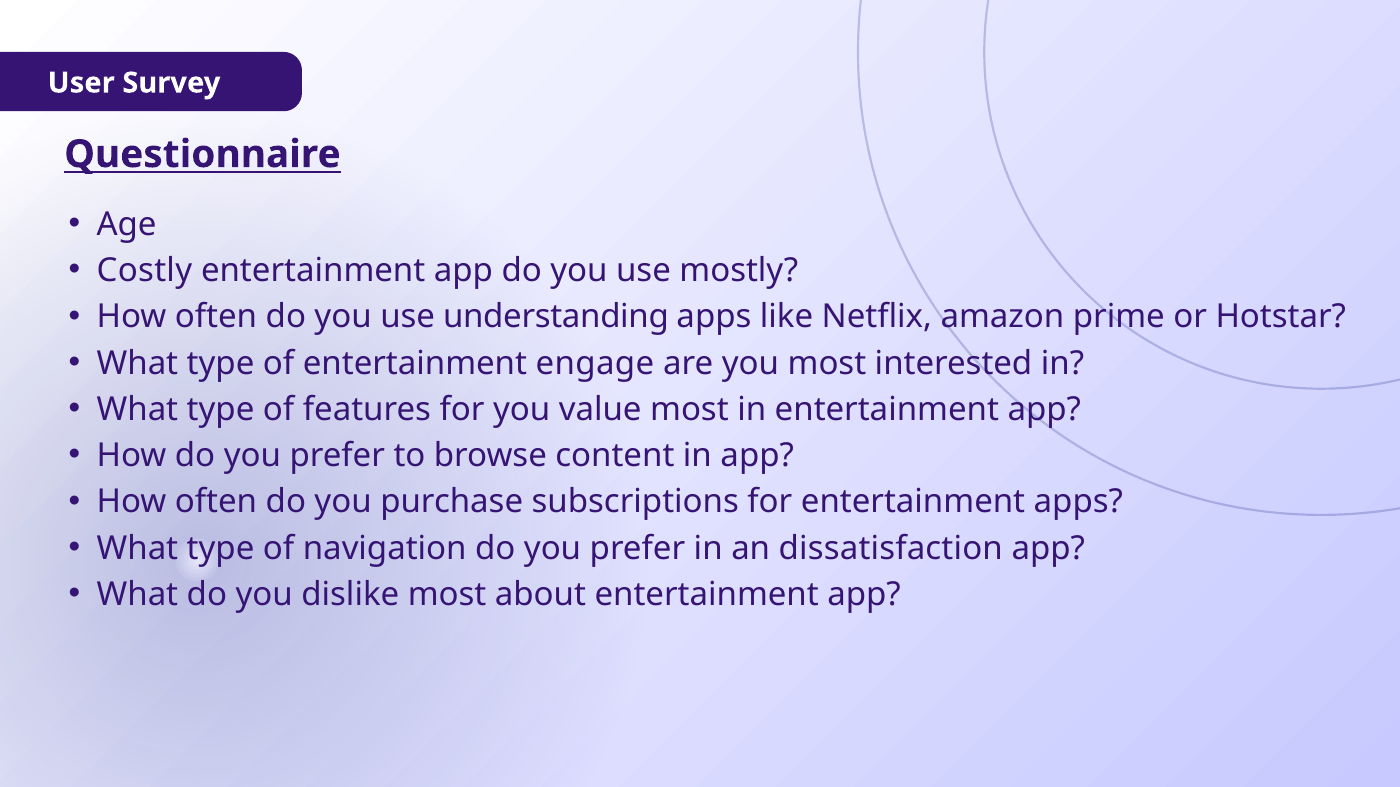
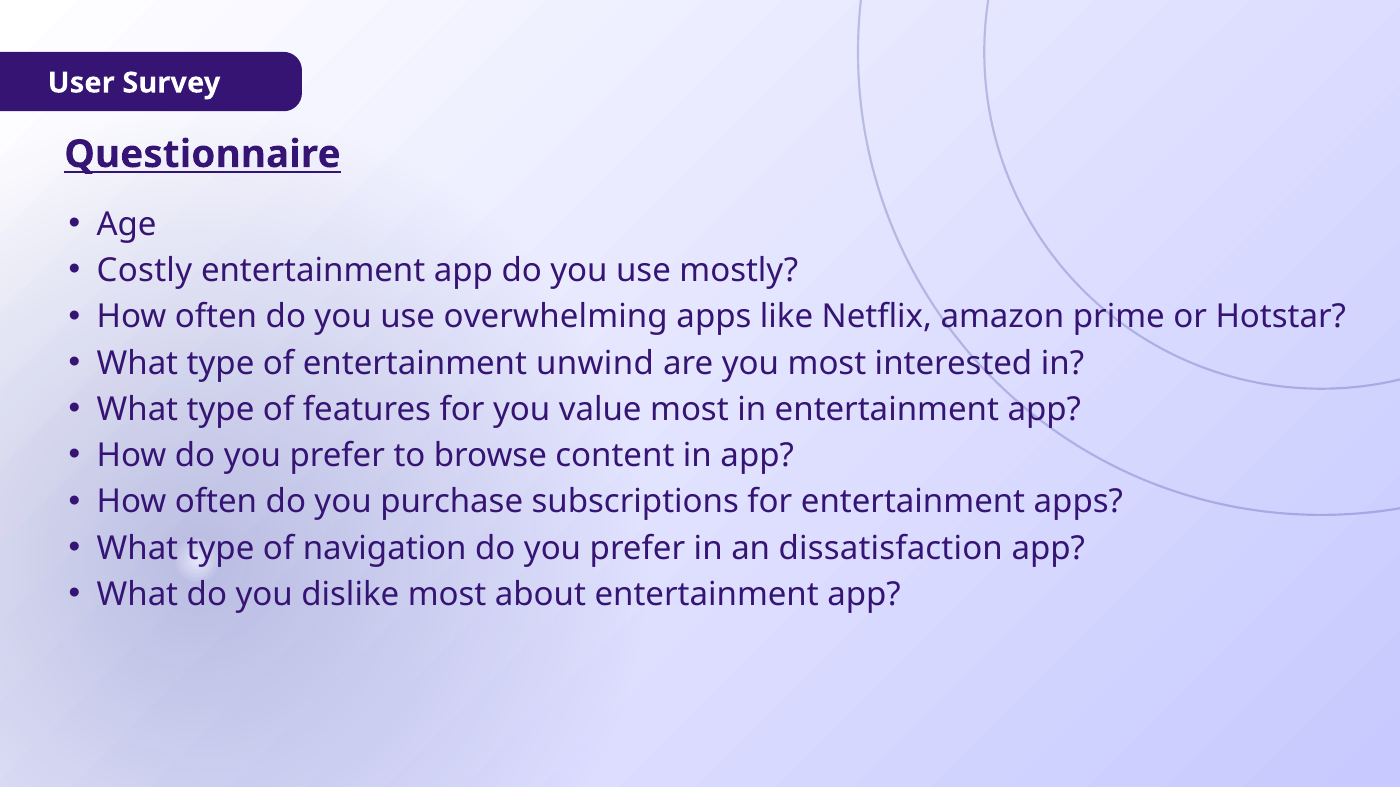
understanding: understanding -> overwhelming (556, 317)
engage: engage -> unwind (595, 364)
